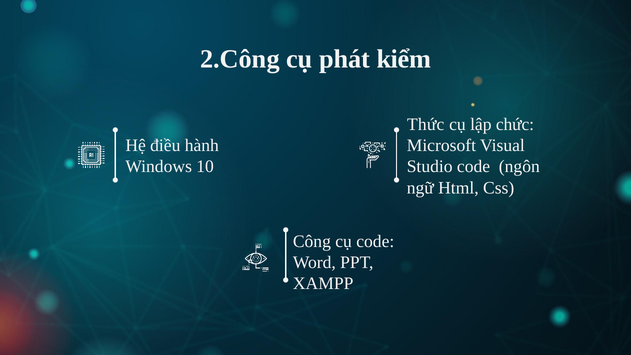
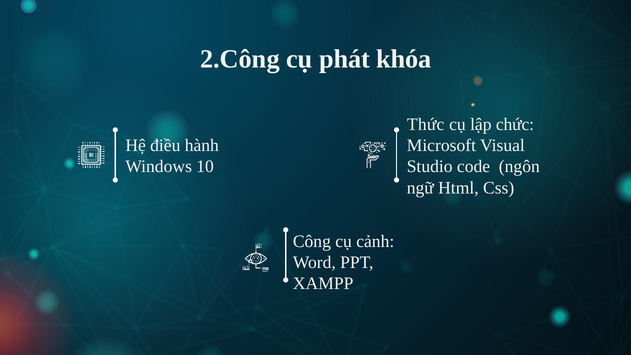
kiểm: kiểm -> khóa (404, 59)
cụ code: code -> cảnh (375, 241)
